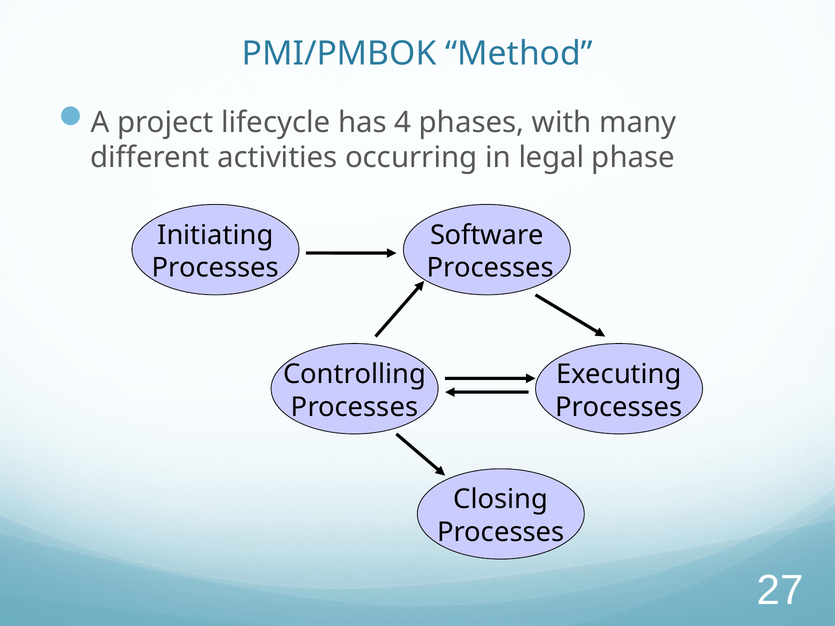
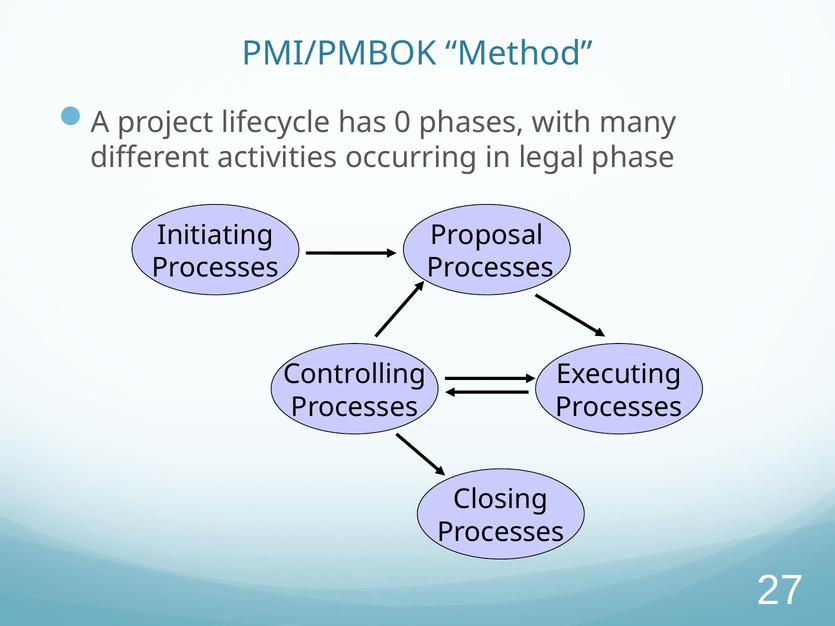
4: 4 -> 0 (403, 122)
Software: Software -> Proposal (487, 235)
